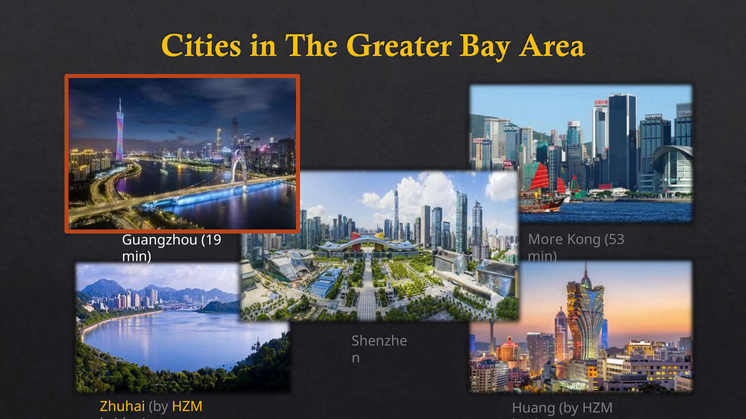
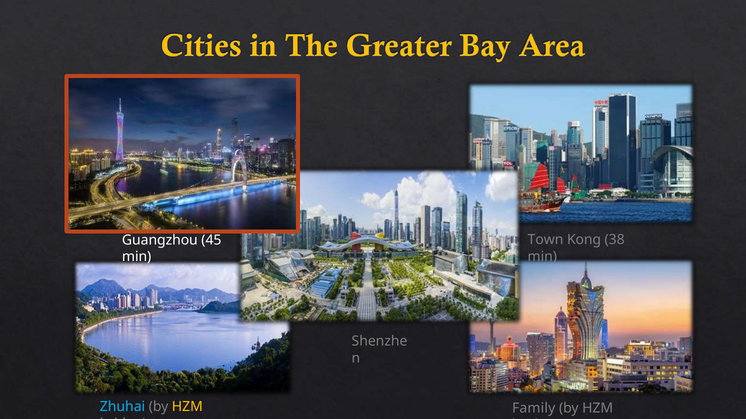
More: More -> Town (546, 240)
53: 53 -> 38 (615, 240)
19: 19 -> 45 (211, 240)
Zhuhai colour: yellow -> light blue (123, 407)
Huang: Huang -> Family (534, 409)
